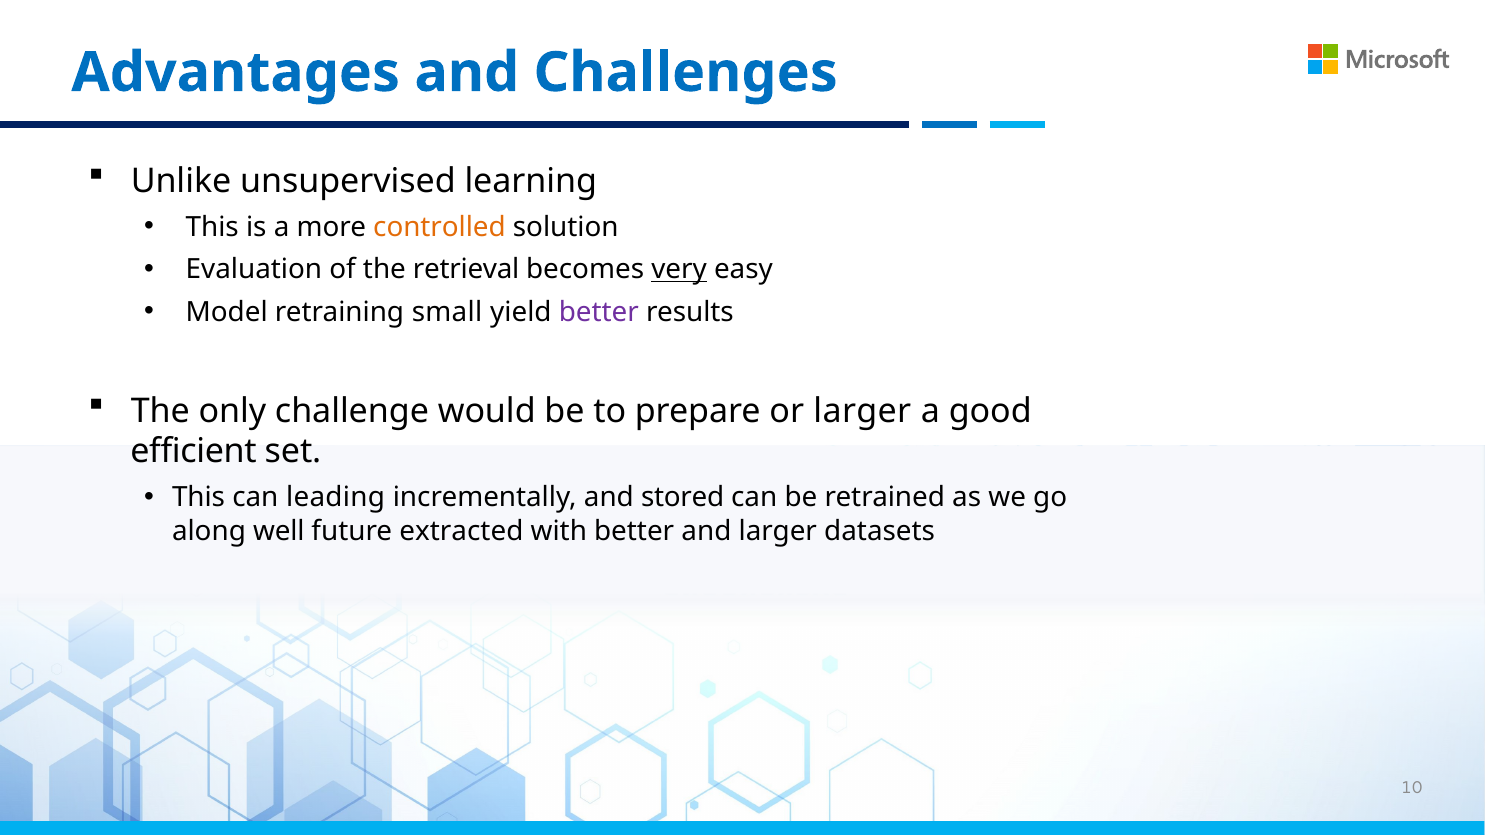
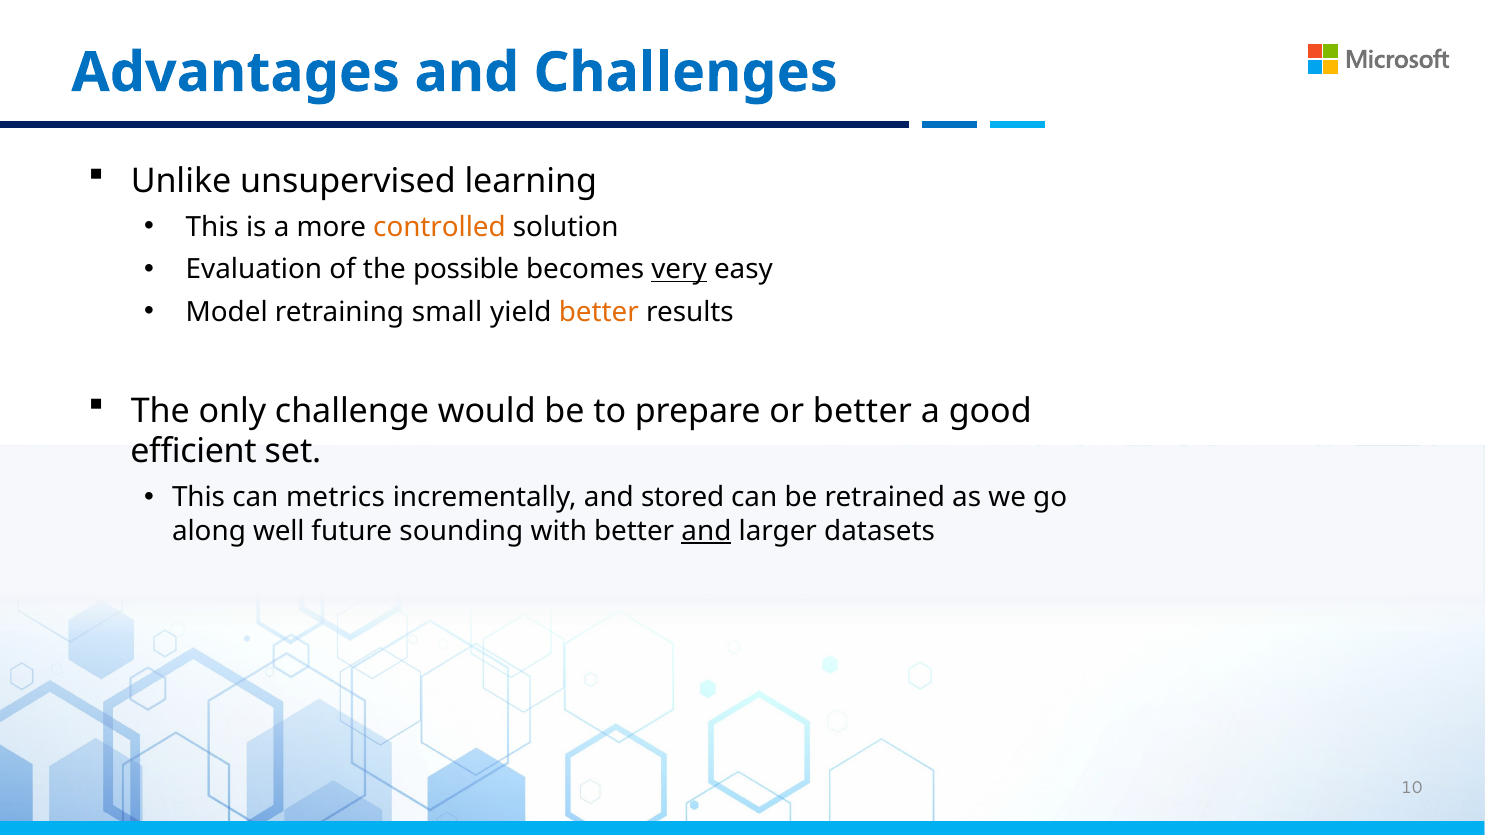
retrieval: retrieval -> possible (466, 270)
better colour: purple -> orange (599, 312)
or larger: larger -> better (862, 411)
leading: leading -> metrics (336, 498)
extracted: extracted -> sounding (461, 531)
and underline: none -> present (706, 531)
